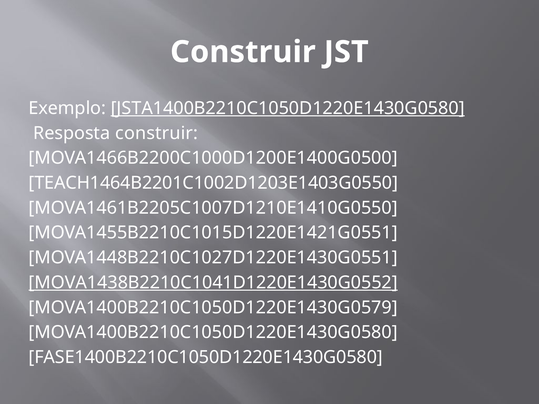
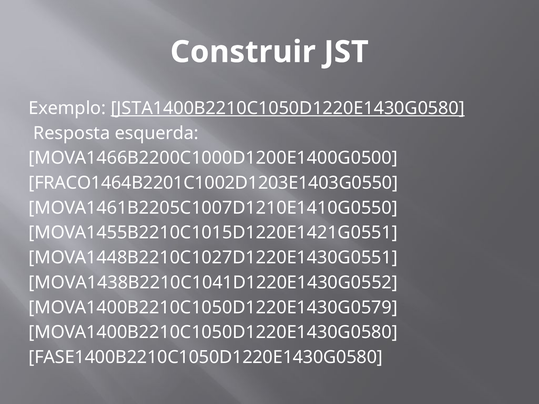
Resposta construir: construir -> esquerda (157, 133)
TEACH1464B2201C1002D1203E1403G0550: TEACH1464B2201C1002D1203E1403G0550 -> FRACO1464B2201C1002D1203E1403G0550 (213, 183)
MOVA1438B2210C1041D1220E1430G0552 underline: present -> none (213, 283)
